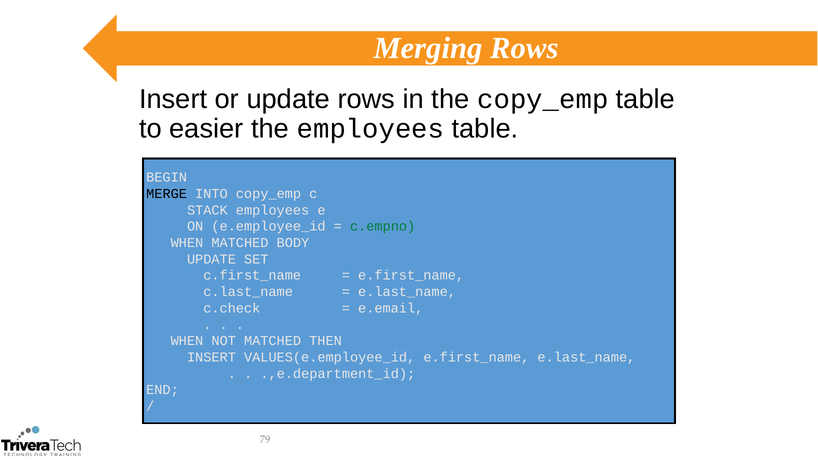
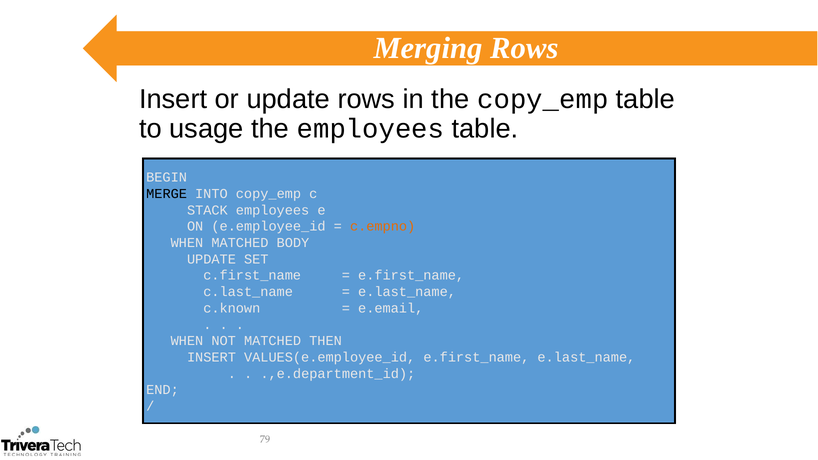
easier: easier -> usage (206, 129)
c.empno colour: green -> orange (383, 226)
c.check: c.check -> c.known (232, 308)
